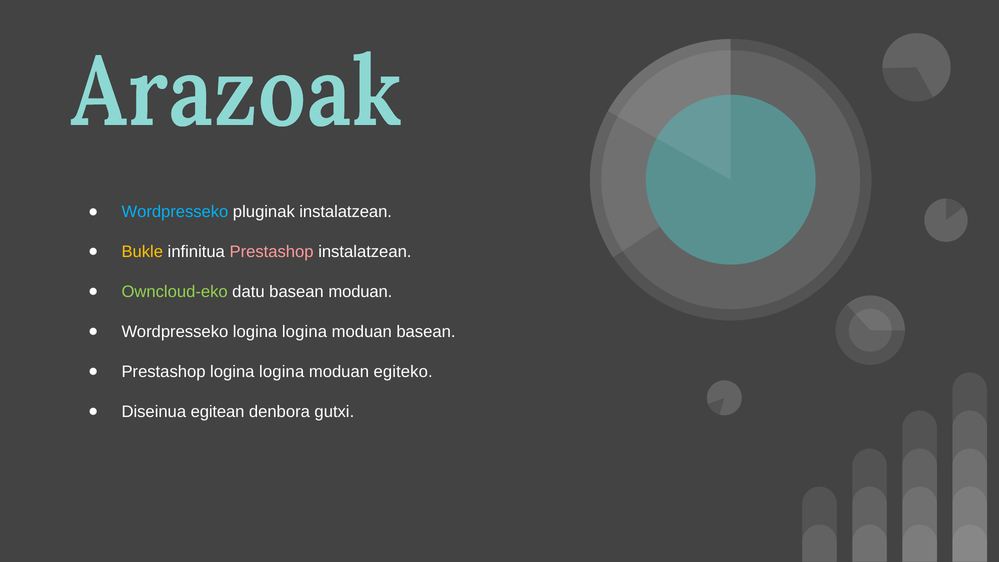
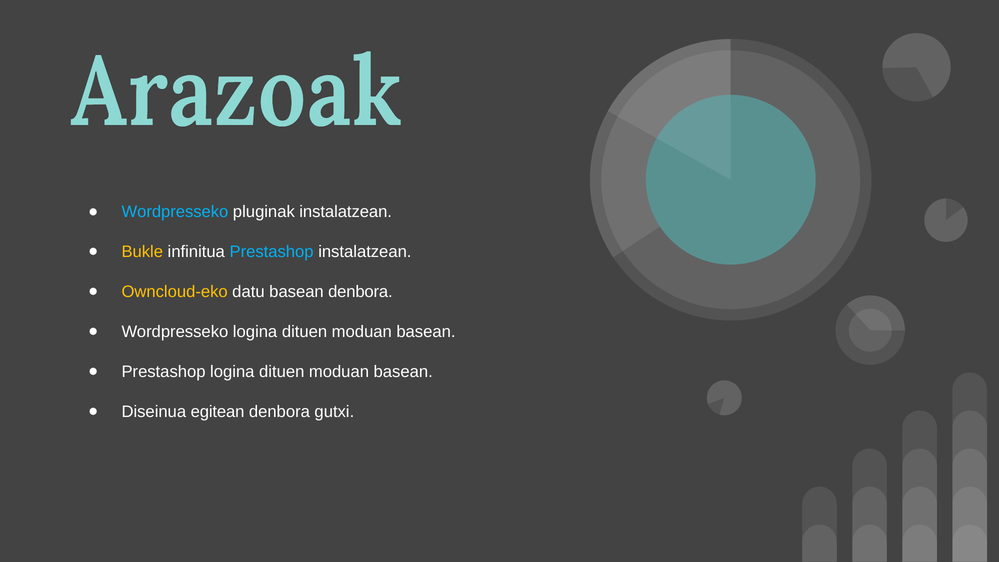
Prestashop colour: pink -> light blue (272, 252)
Owncloud-eko colour: light green -> yellow (175, 292)
basean moduan: moduan -> denbora (360, 292)
Wordpresseko logina logina: logina -> dituen (305, 332)
Prestashop logina logina: logina -> dituen (282, 372)
egiteko: egiteko -> basean (403, 372)
